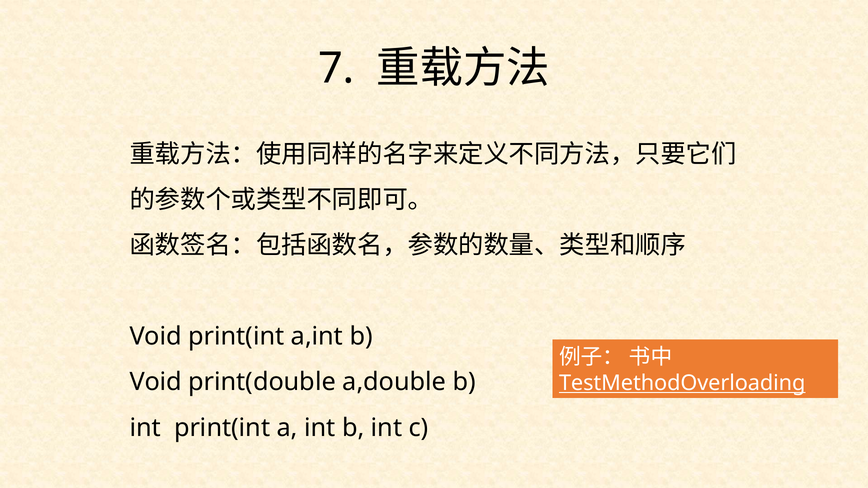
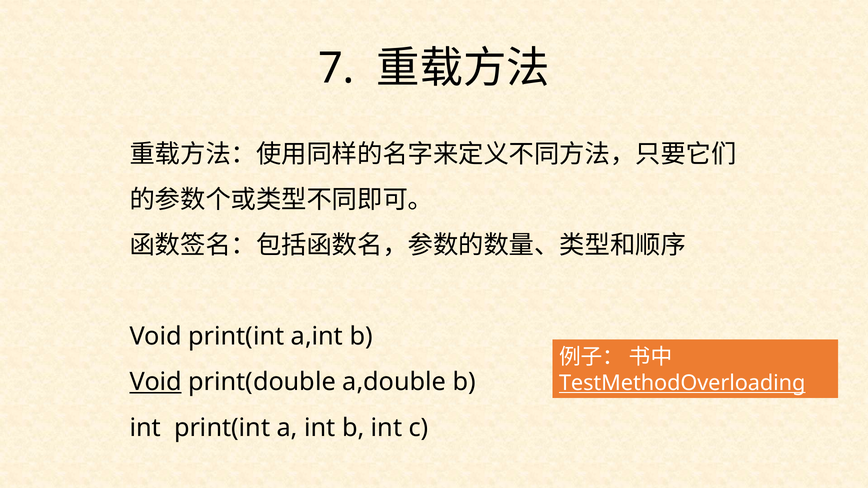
Void underline: none -> present (156, 382)
